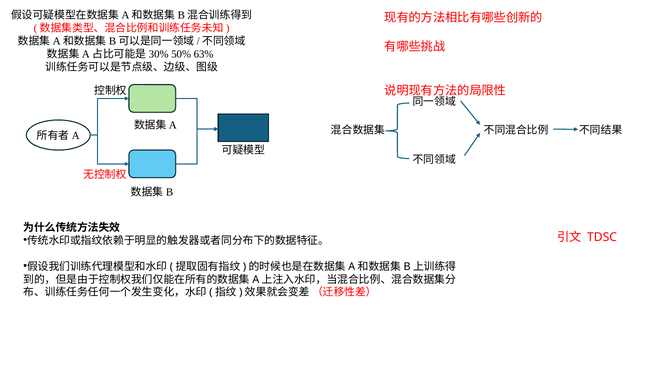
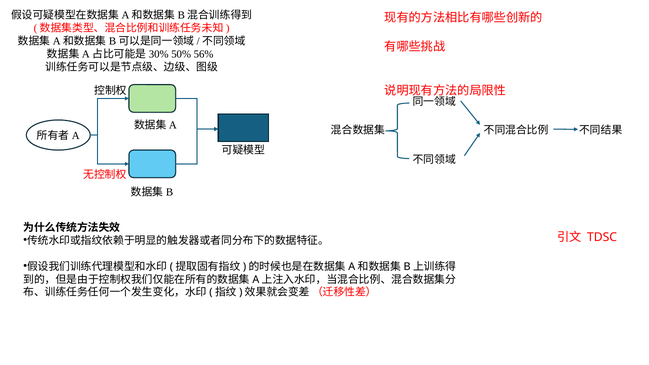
63%: 63% -> 56% (204, 54)
